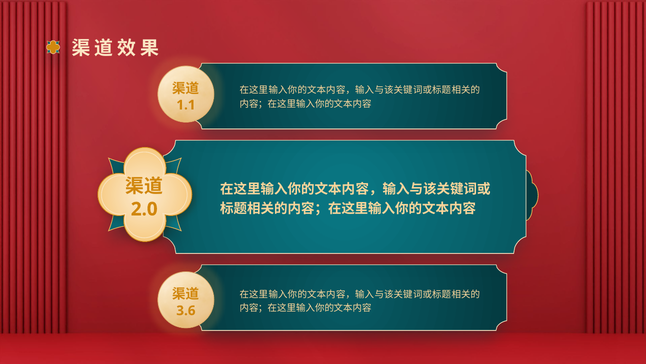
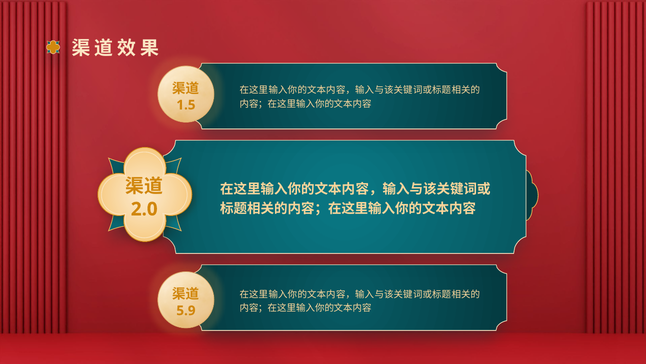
1.1: 1.1 -> 1.5 (186, 105)
3.6: 3.6 -> 5.9 (186, 310)
